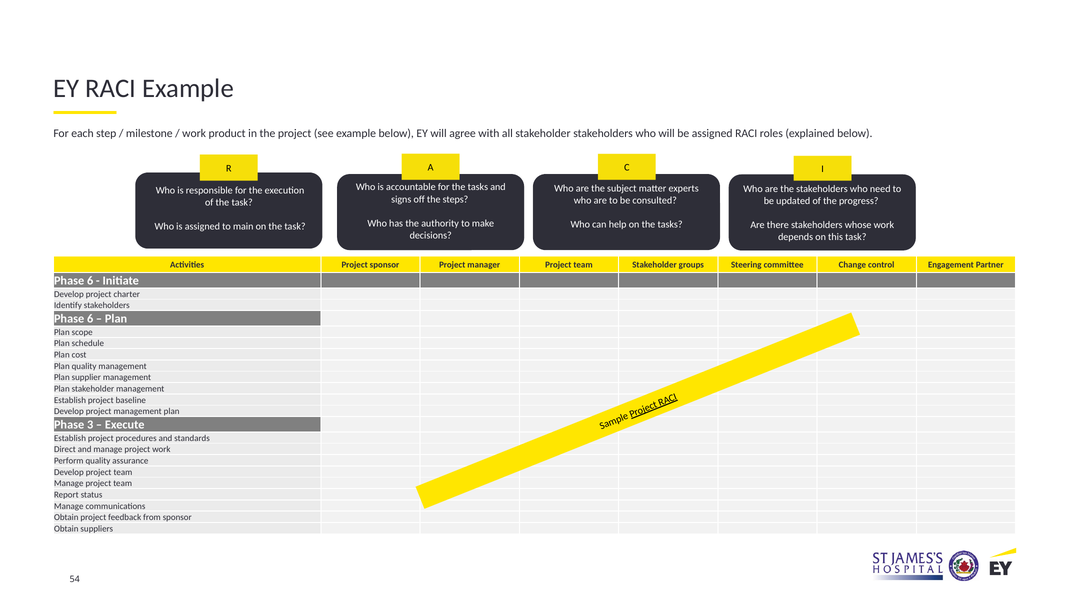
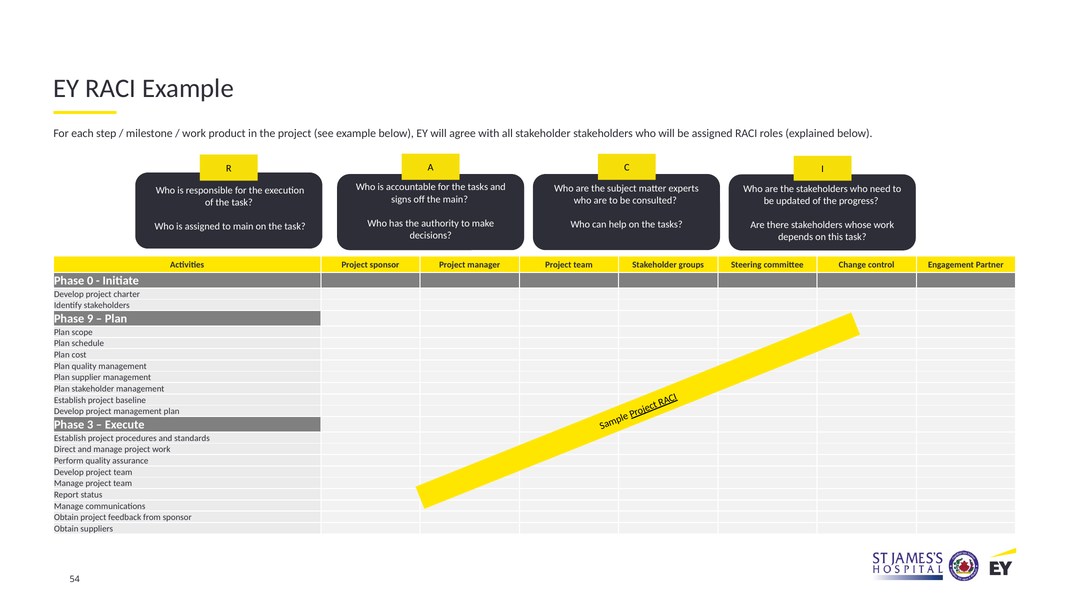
the steps: steps -> main (455, 199)
6: 6 -> 0 (90, 281)
6: 6 -> 9 (90, 319)
